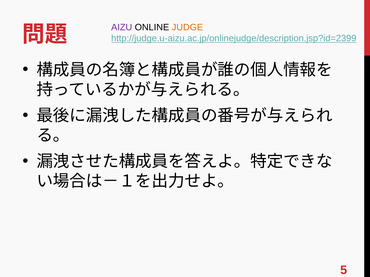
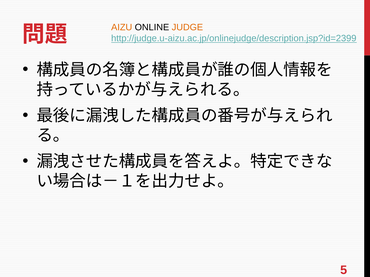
AIZU colour: purple -> orange (122, 27)
